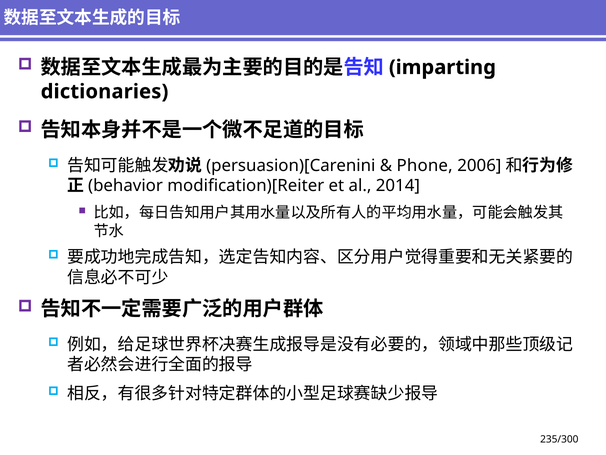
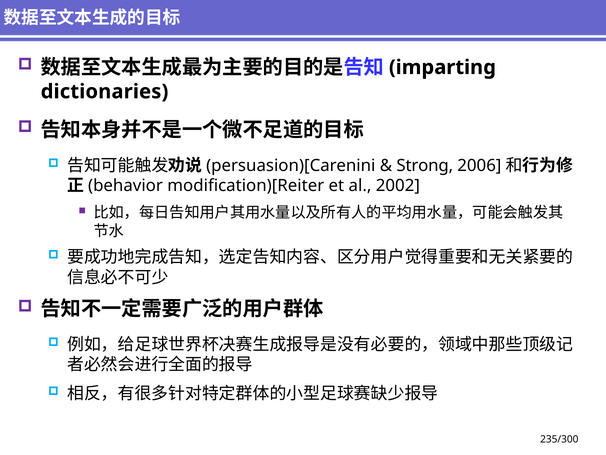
Phone: Phone -> Strong (425, 165)
2014: 2014 -> 2002 (398, 186)
